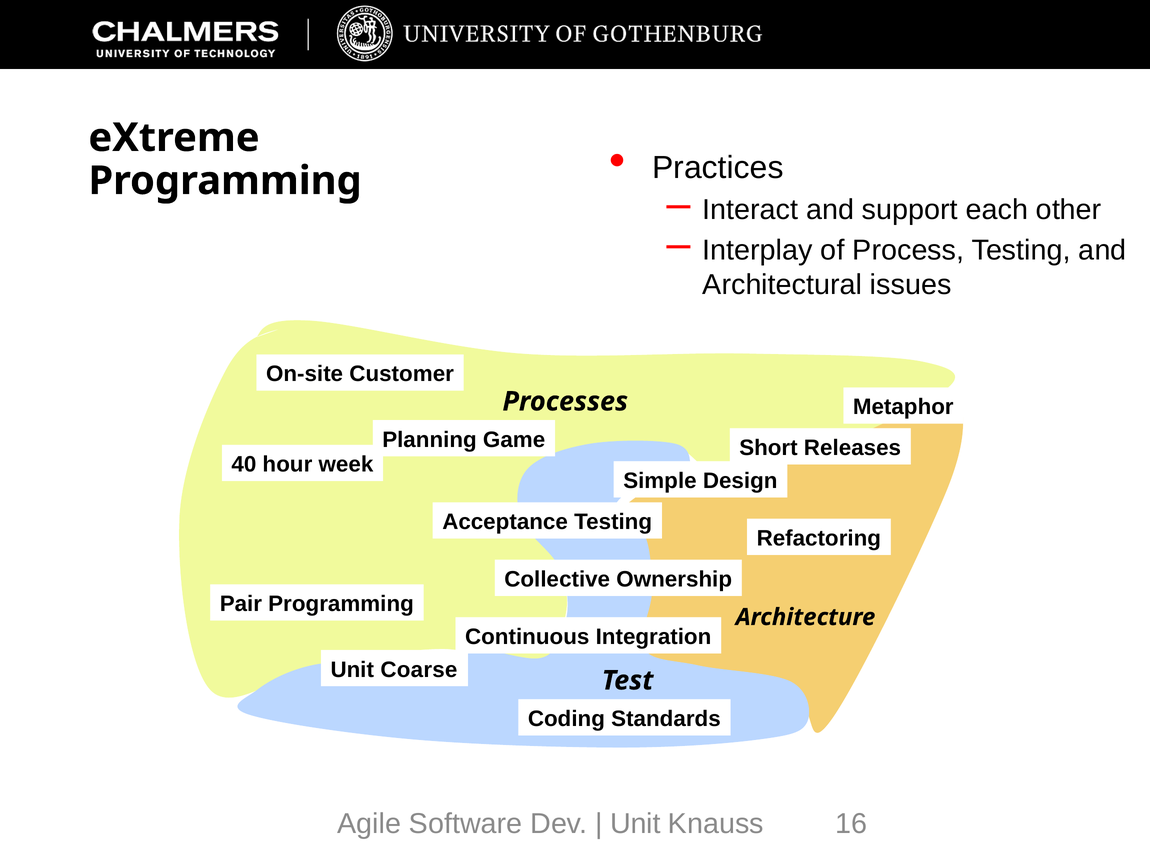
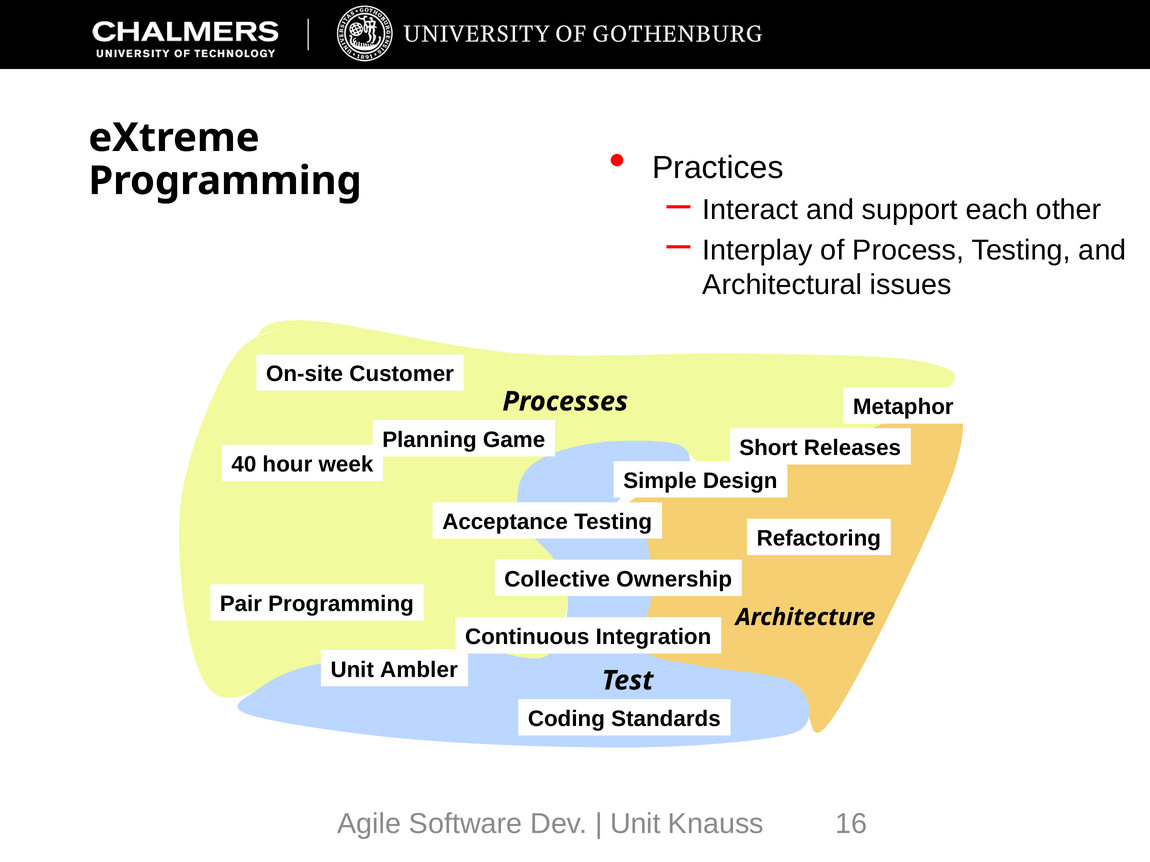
Coarse: Coarse -> Ambler (419, 670)
